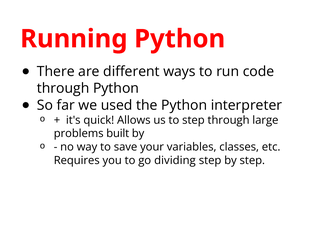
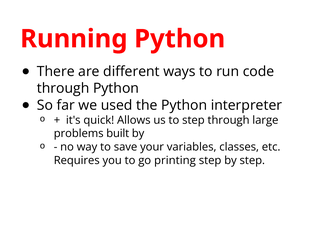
dividing: dividing -> printing (175, 160)
